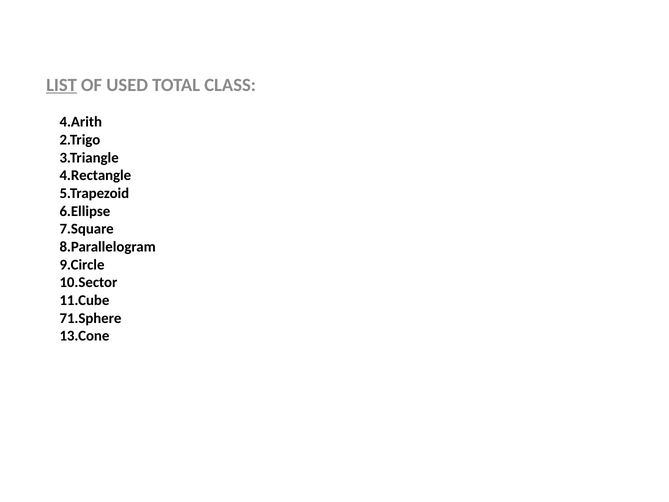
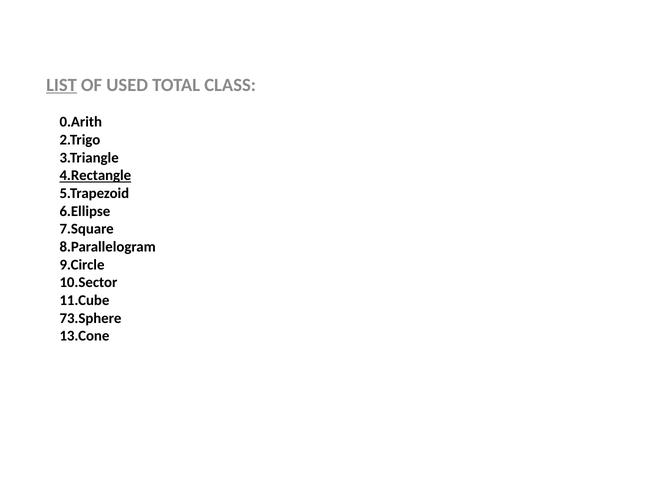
4.Arith: 4.Arith -> 0.Arith (81, 122)
4.Rectangle underline: none -> present (95, 175)
71.Sphere: 71.Sphere -> 73.Sphere (90, 318)
